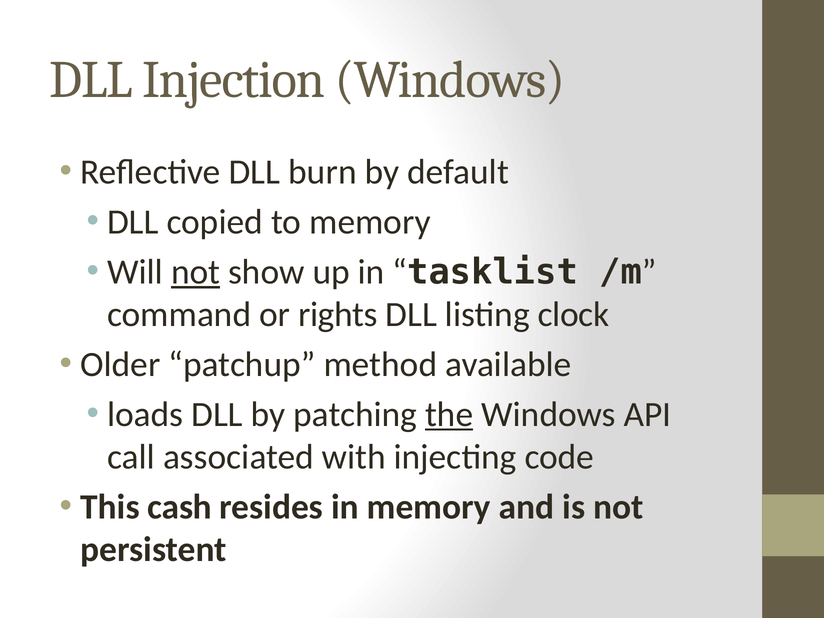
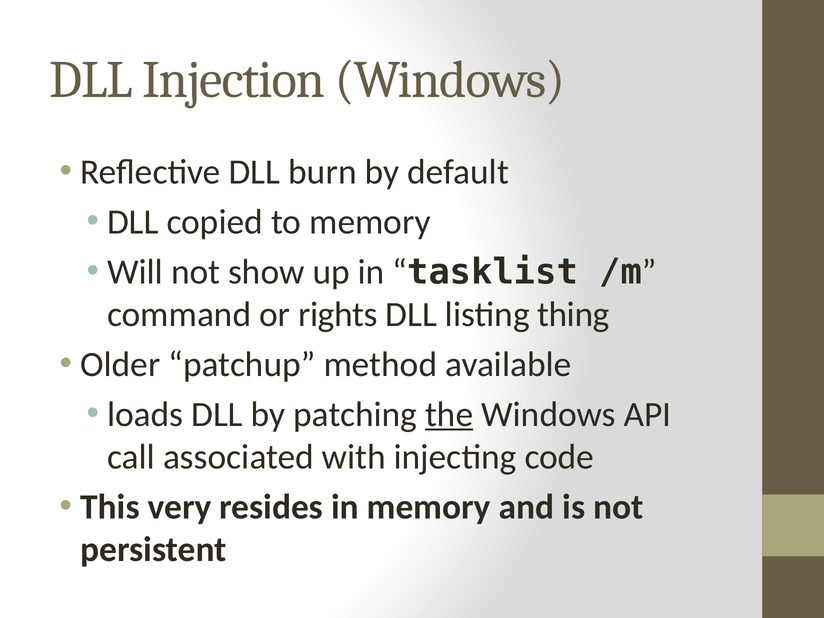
not underline: present -> none (196, 272)
clock: clock -> thing (573, 315)
cash: cash -> very (179, 507)
